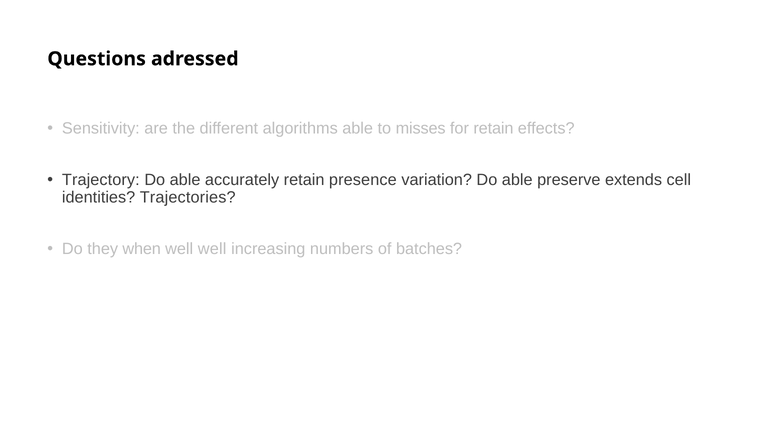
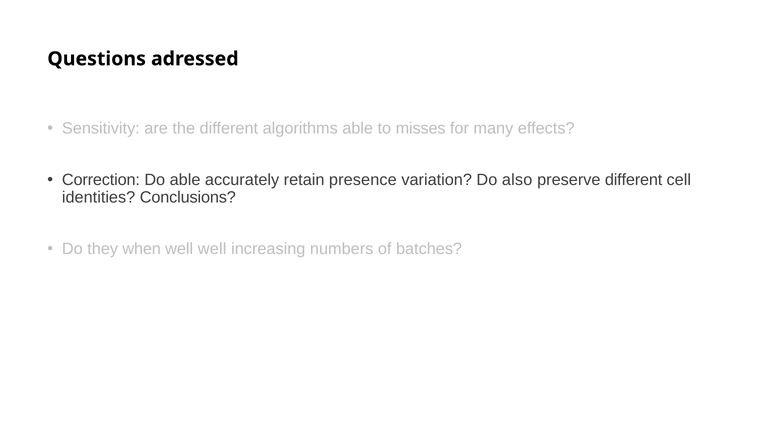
for retain: retain -> many (493, 129)
Trajectory: Trajectory -> Correction (101, 180)
variation Do able: able -> also (517, 180)
preserve extends: extends -> different (634, 180)
Trajectories: Trajectories -> Conclusions (188, 198)
